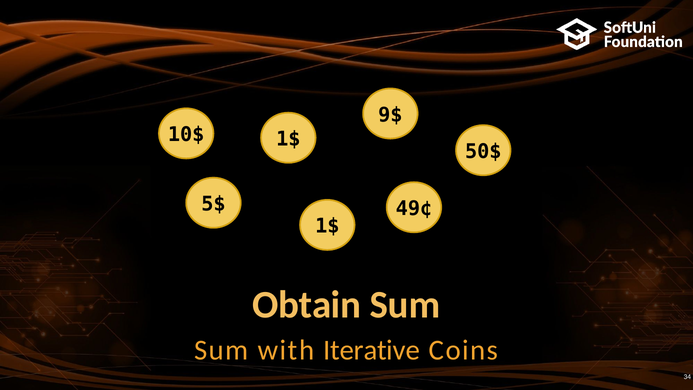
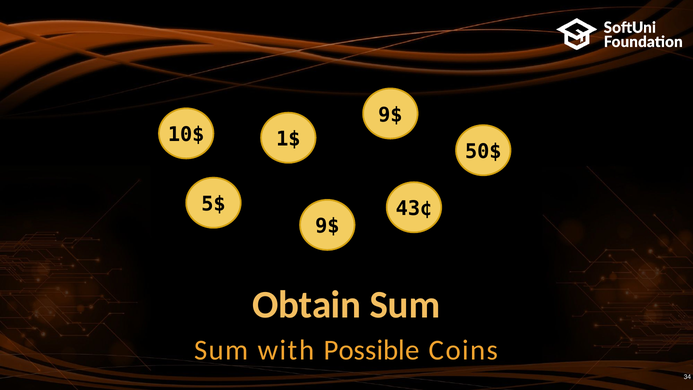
49¢: 49¢ -> 43¢ (414, 209)
1$: 1$ -> 9$ (327, 226)
Iterative: Iterative -> Possible (372, 350)
